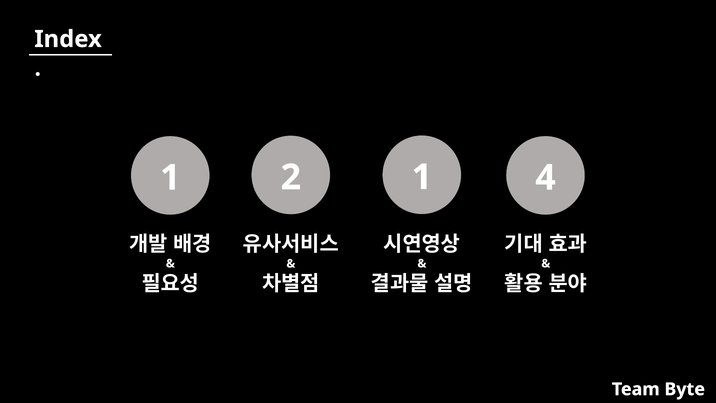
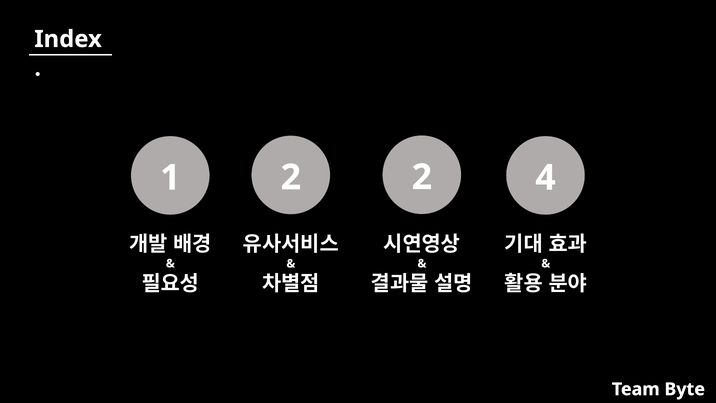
2 1: 1 -> 2 (422, 177)
